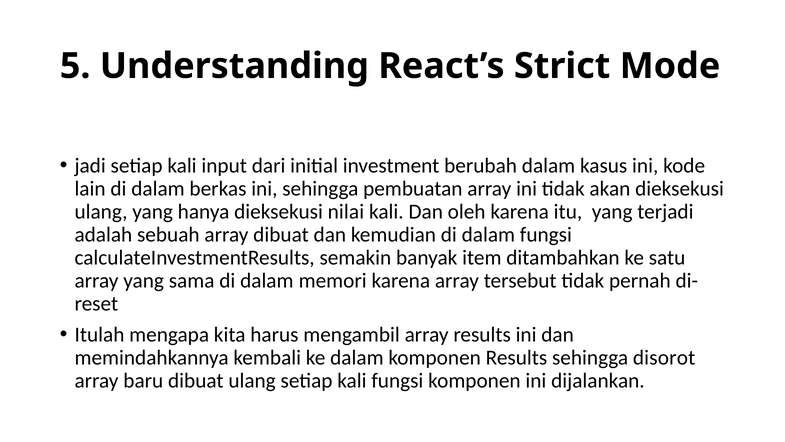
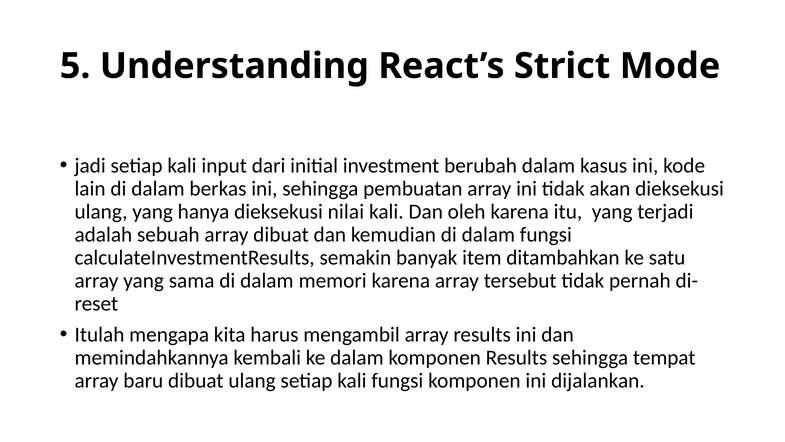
disorot: disorot -> tempat (664, 357)
